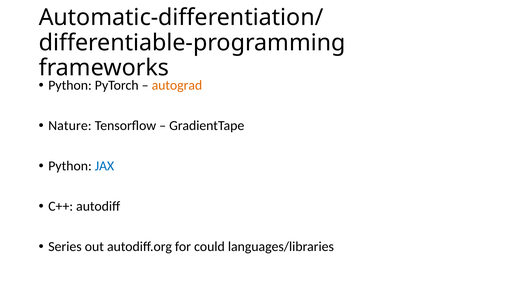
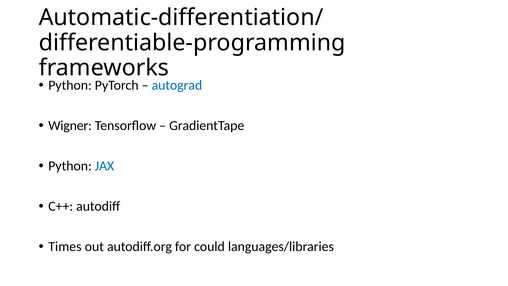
autograd colour: orange -> blue (177, 85)
Nature: Nature -> Wigner (70, 126)
Series: Series -> Times (65, 246)
